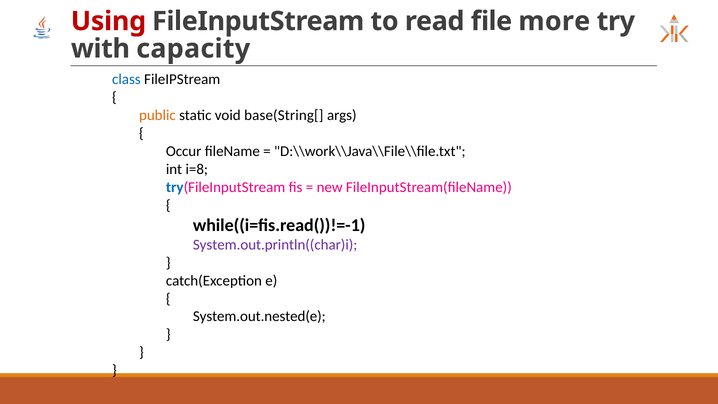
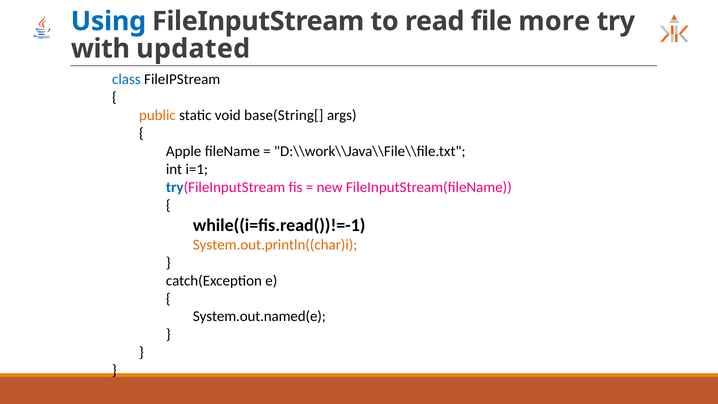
Using colour: red -> blue (108, 21)
capacity: capacity -> updated (193, 49)
Occur: Occur -> Apple (184, 151)
i=8: i=8 -> i=1 (197, 169)
System.out.println((char)i colour: purple -> orange (275, 245)
System.out.nested(e: System.out.nested(e -> System.out.named(e (259, 316)
